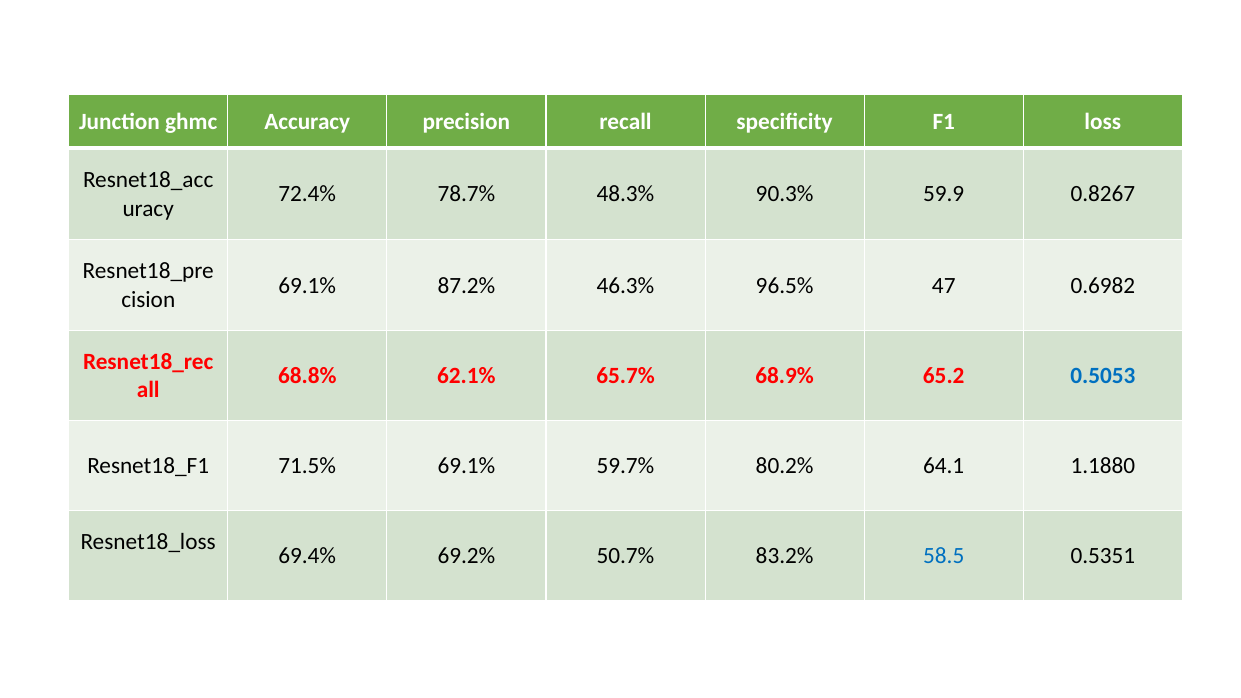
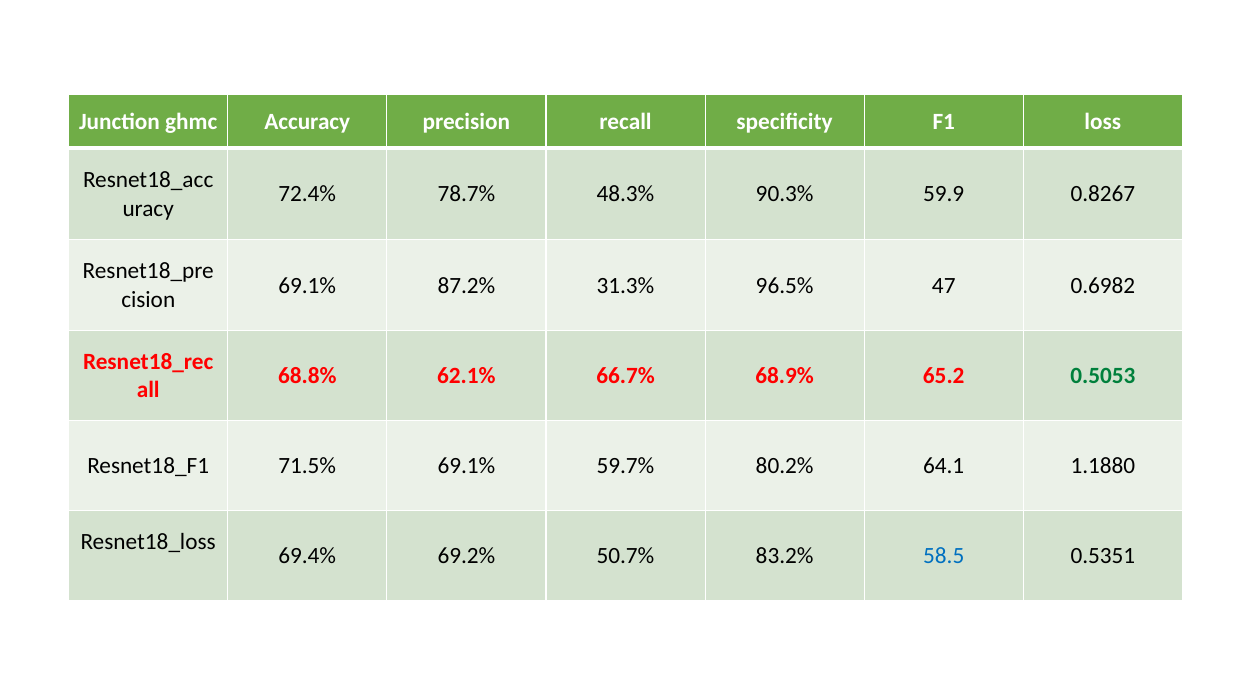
46.3%: 46.3% -> 31.3% (625, 285)
65.7%: 65.7% -> 66.7% (626, 376)
0.5053 colour: blue -> green (1103, 376)
